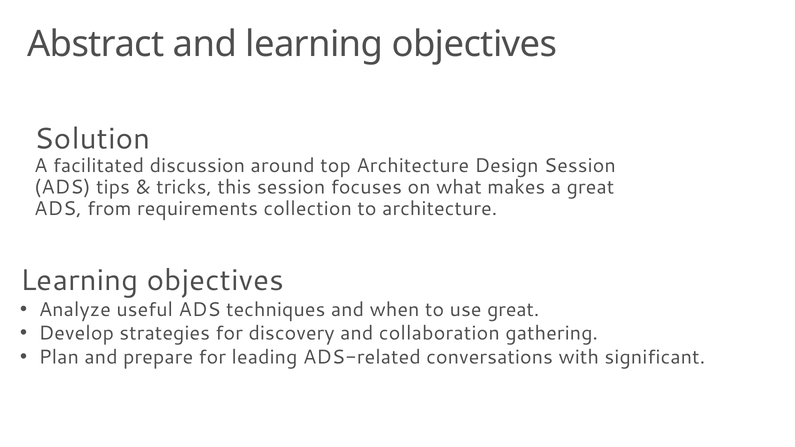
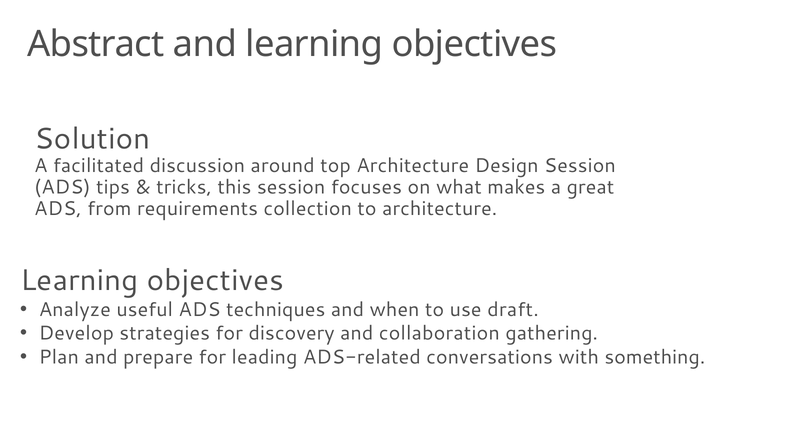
use great: great -> draft (513, 310)
significant: significant -> something (655, 357)
